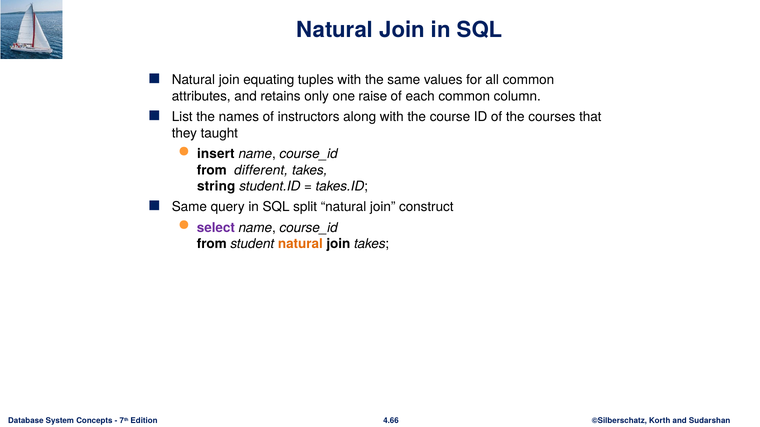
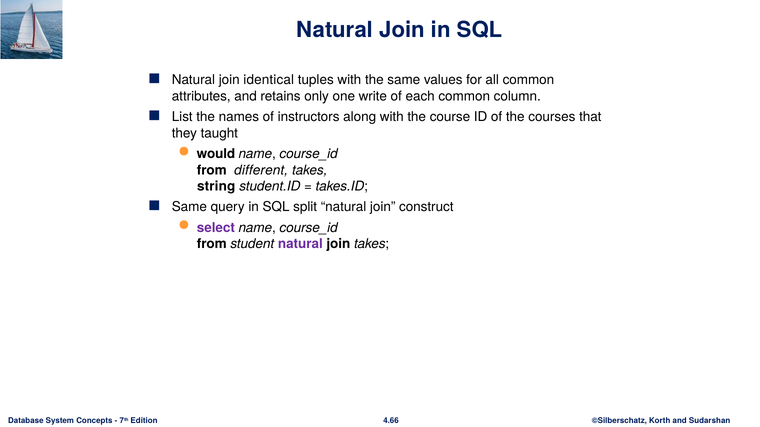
equating: equating -> identical (269, 80)
raise: raise -> write (373, 96)
insert: insert -> would (216, 154)
natural colour: orange -> purple (300, 244)
